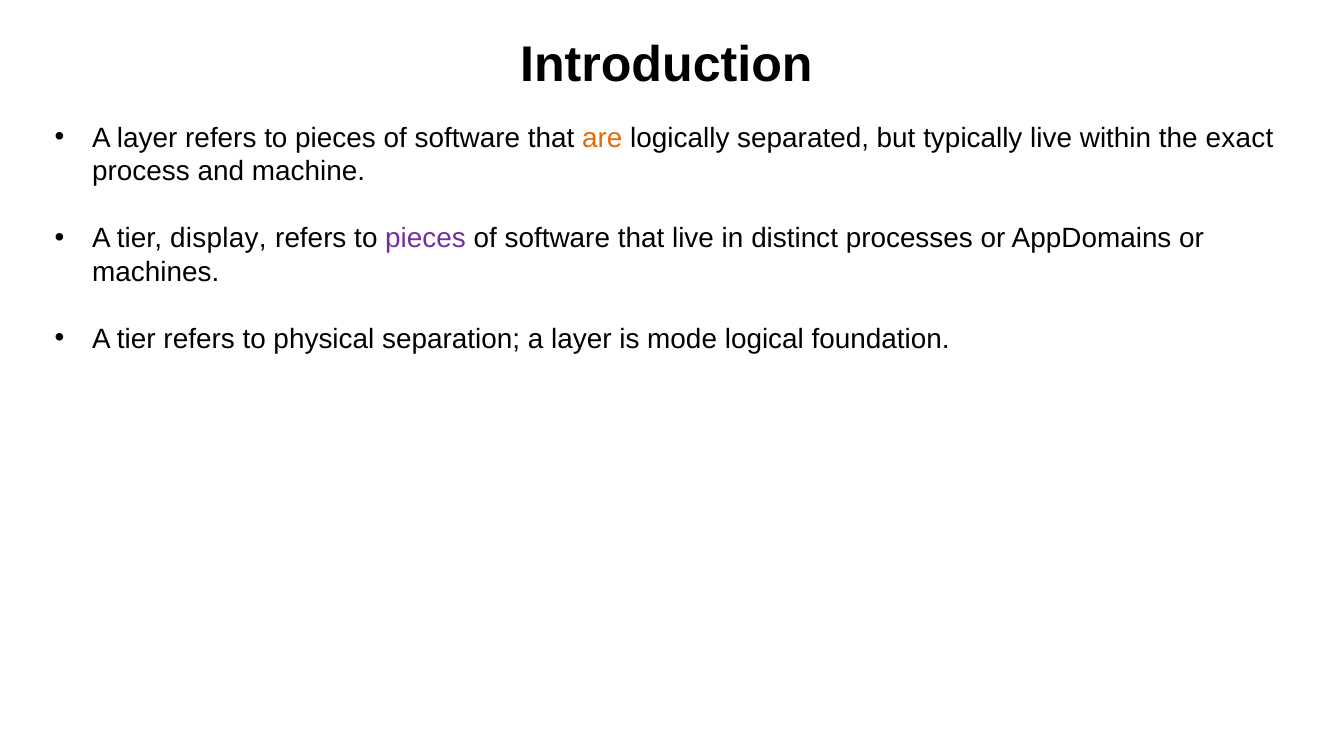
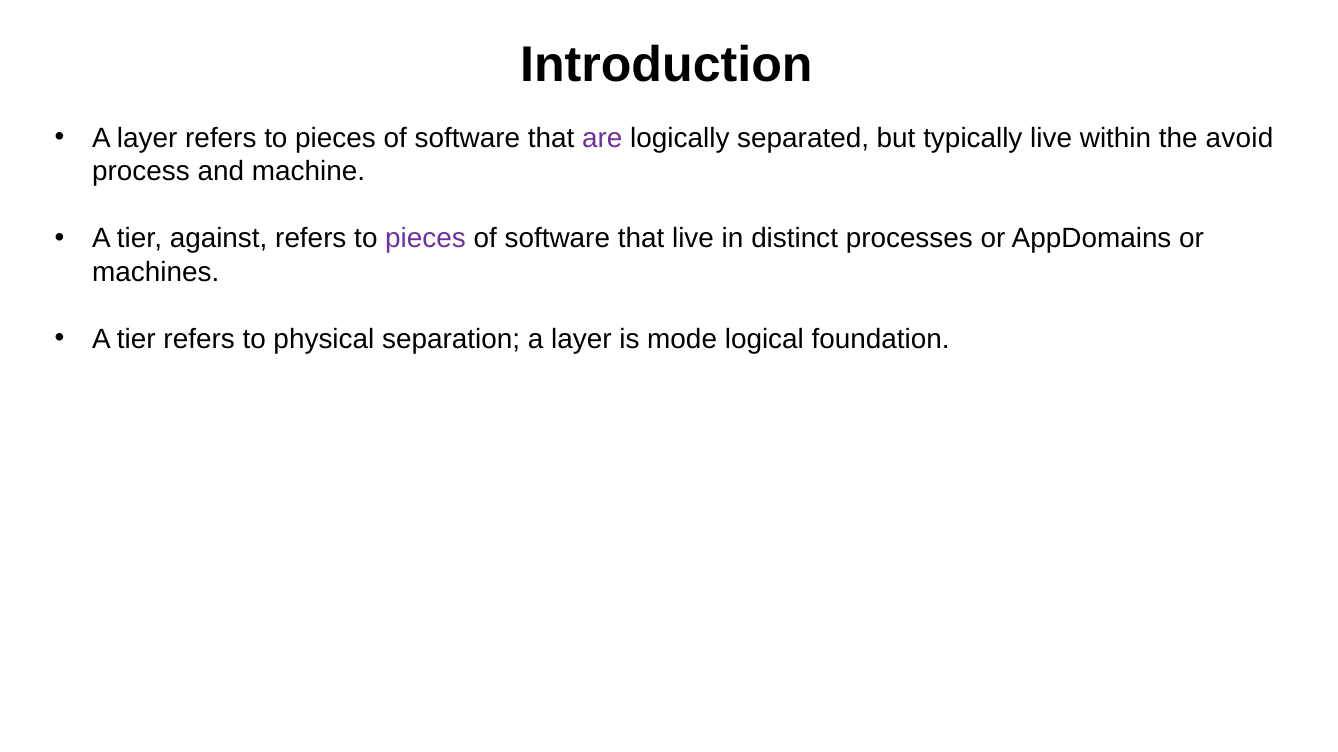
are colour: orange -> purple (602, 138)
exact: exact -> avoid (1239, 138)
display: display -> against (219, 239)
